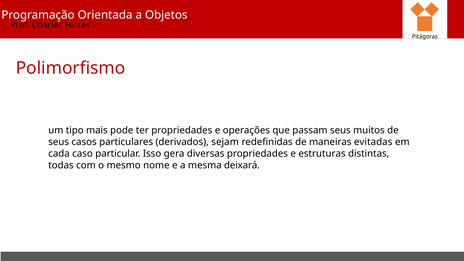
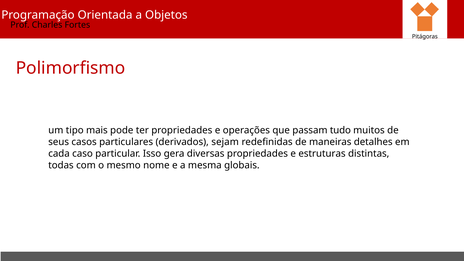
passam seus: seus -> tudo (340, 130)
evitadas: evitadas -> detalhes (373, 142)
deixará: deixará -> globais (242, 165)
